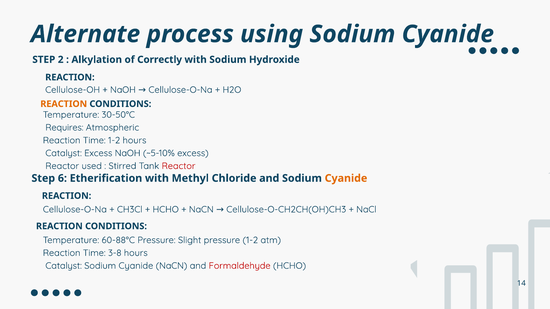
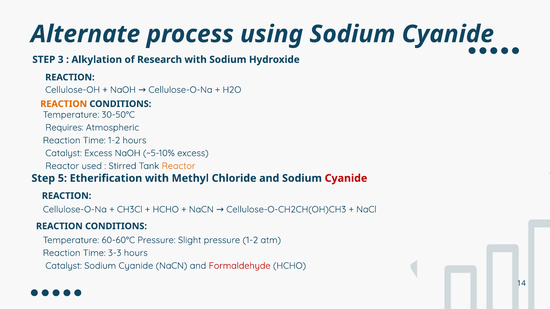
2: 2 -> 3 (61, 60)
Correctly: Correctly -> Research (160, 60)
Reactor colour: red -> orange (179, 166)
6: 6 -> 5 (62, 178)
Cyanide colour: orange -> red (346, 178)
60-88°C: 60-88°C -> 60-60°C (118, 240)
3-8: 3-8 -> 3-3 (115, 253)
